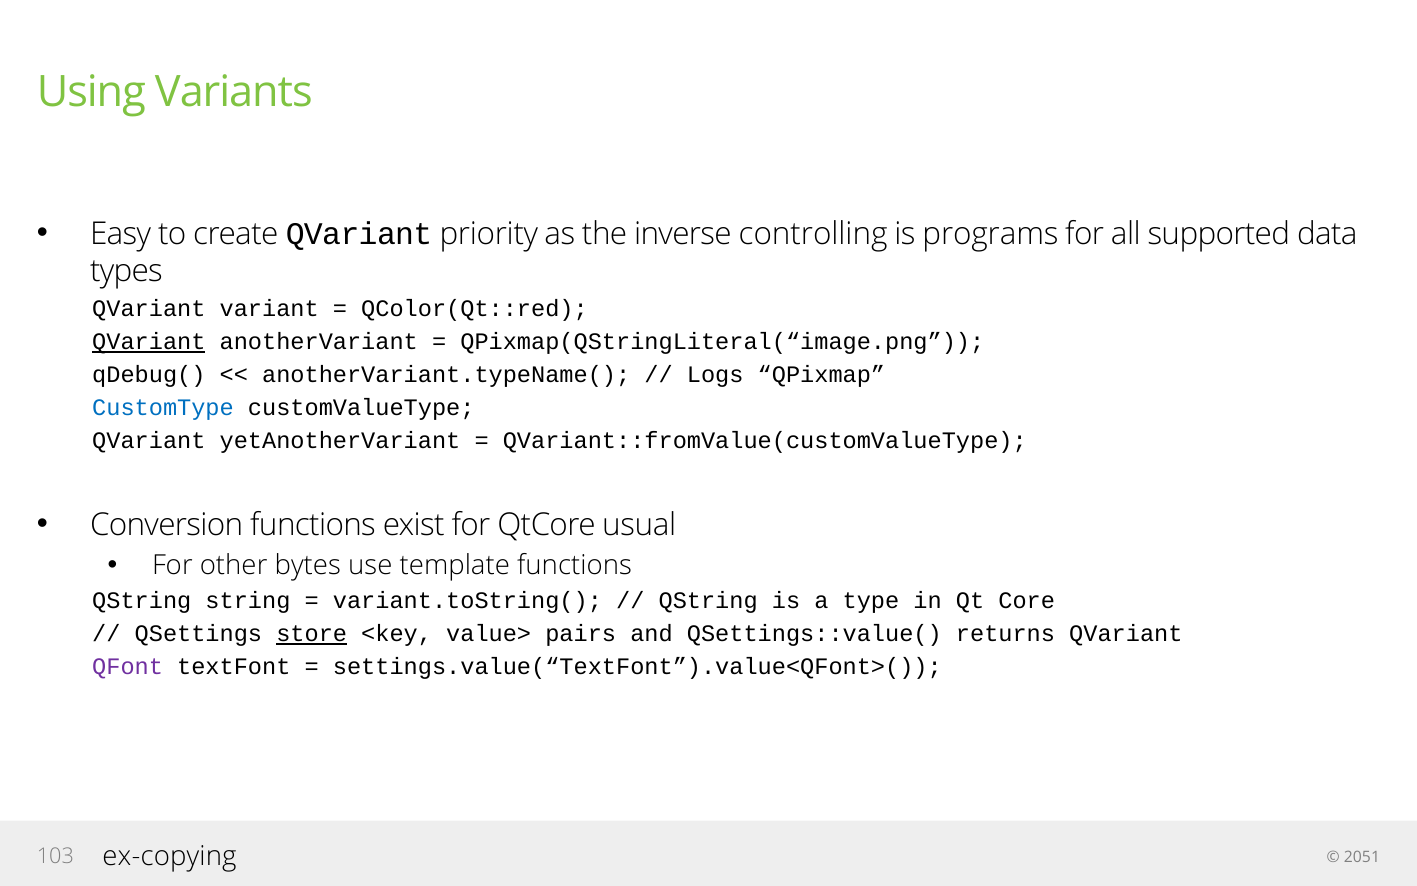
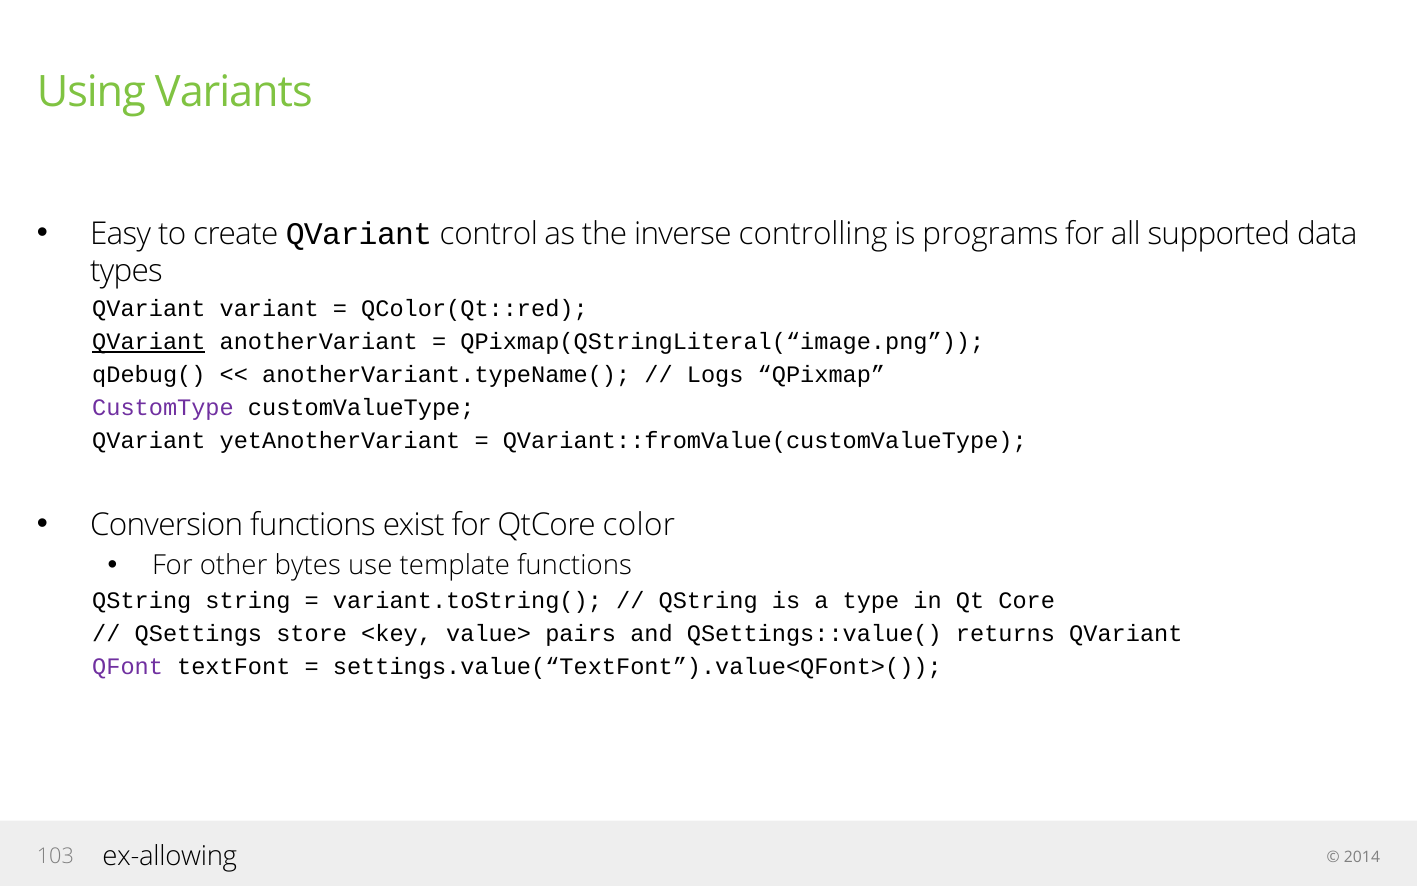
priority: priority -> control (489, 234)
CustomType colour: blue -> purple (163, 408)
usual: usual -> color (639, 525)
store underline: present -> none (312, 634)
ex-copying: ex-copying -> ex-allowing (170, 856)
2051: 2051 -> 2014 (1362, 857)
